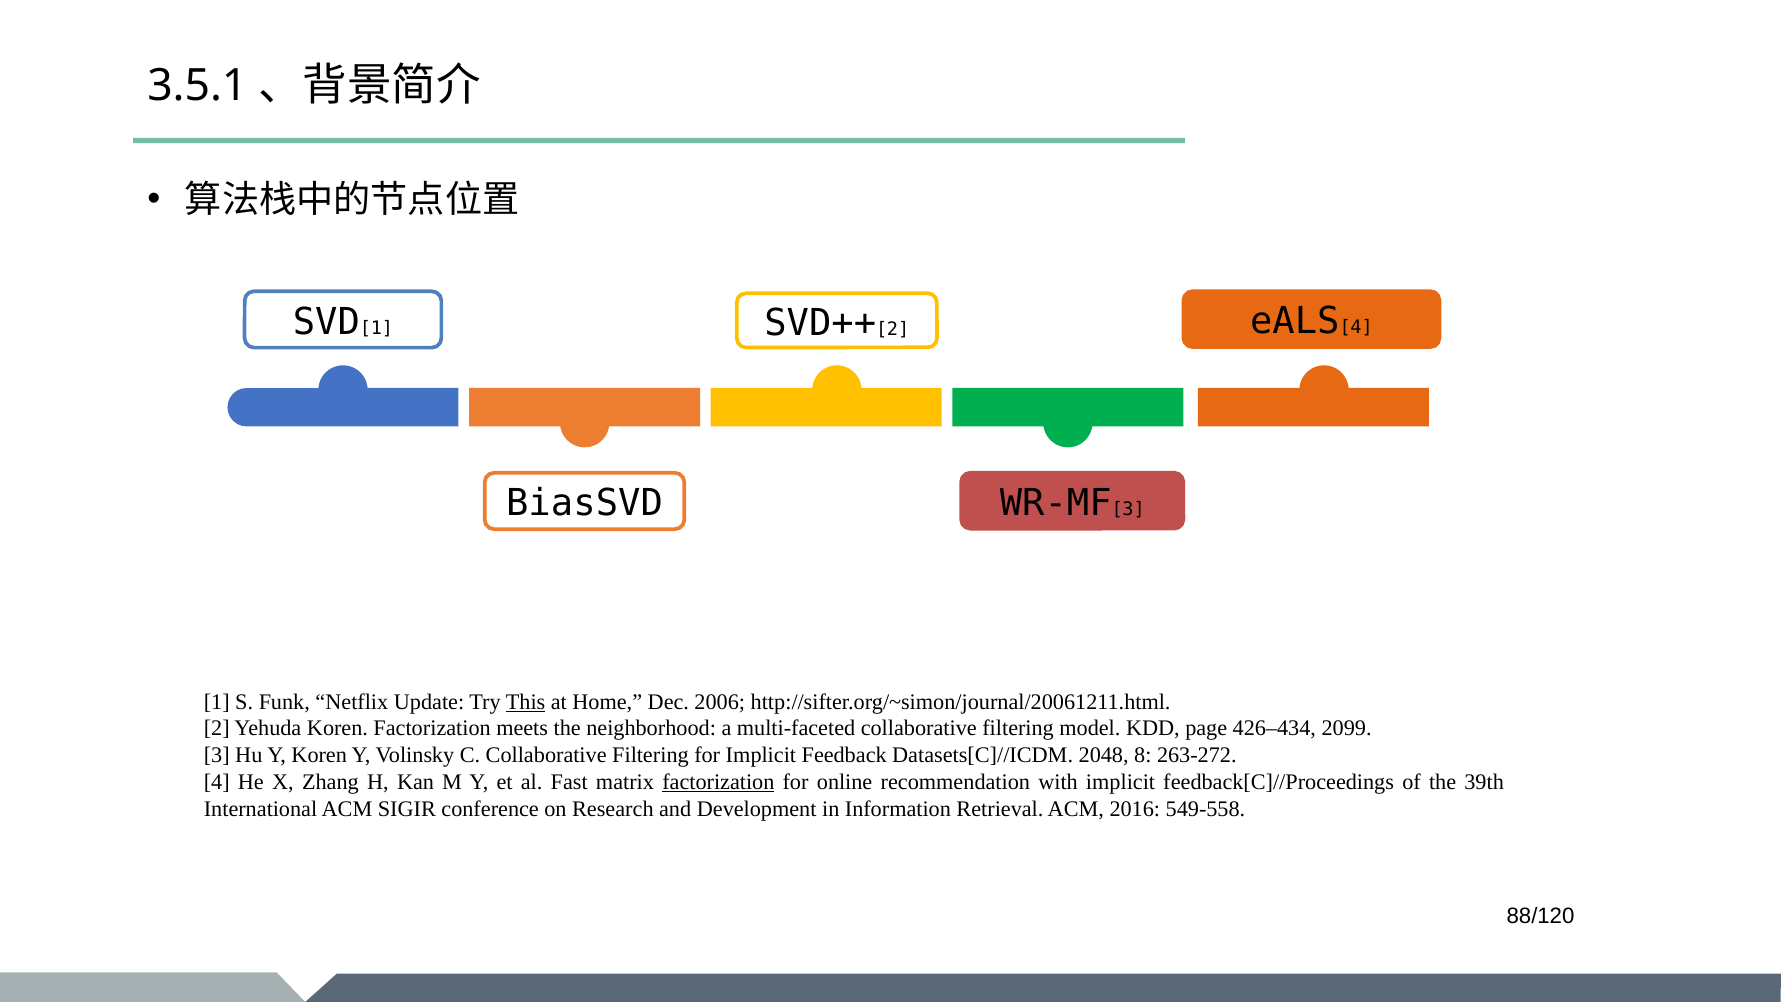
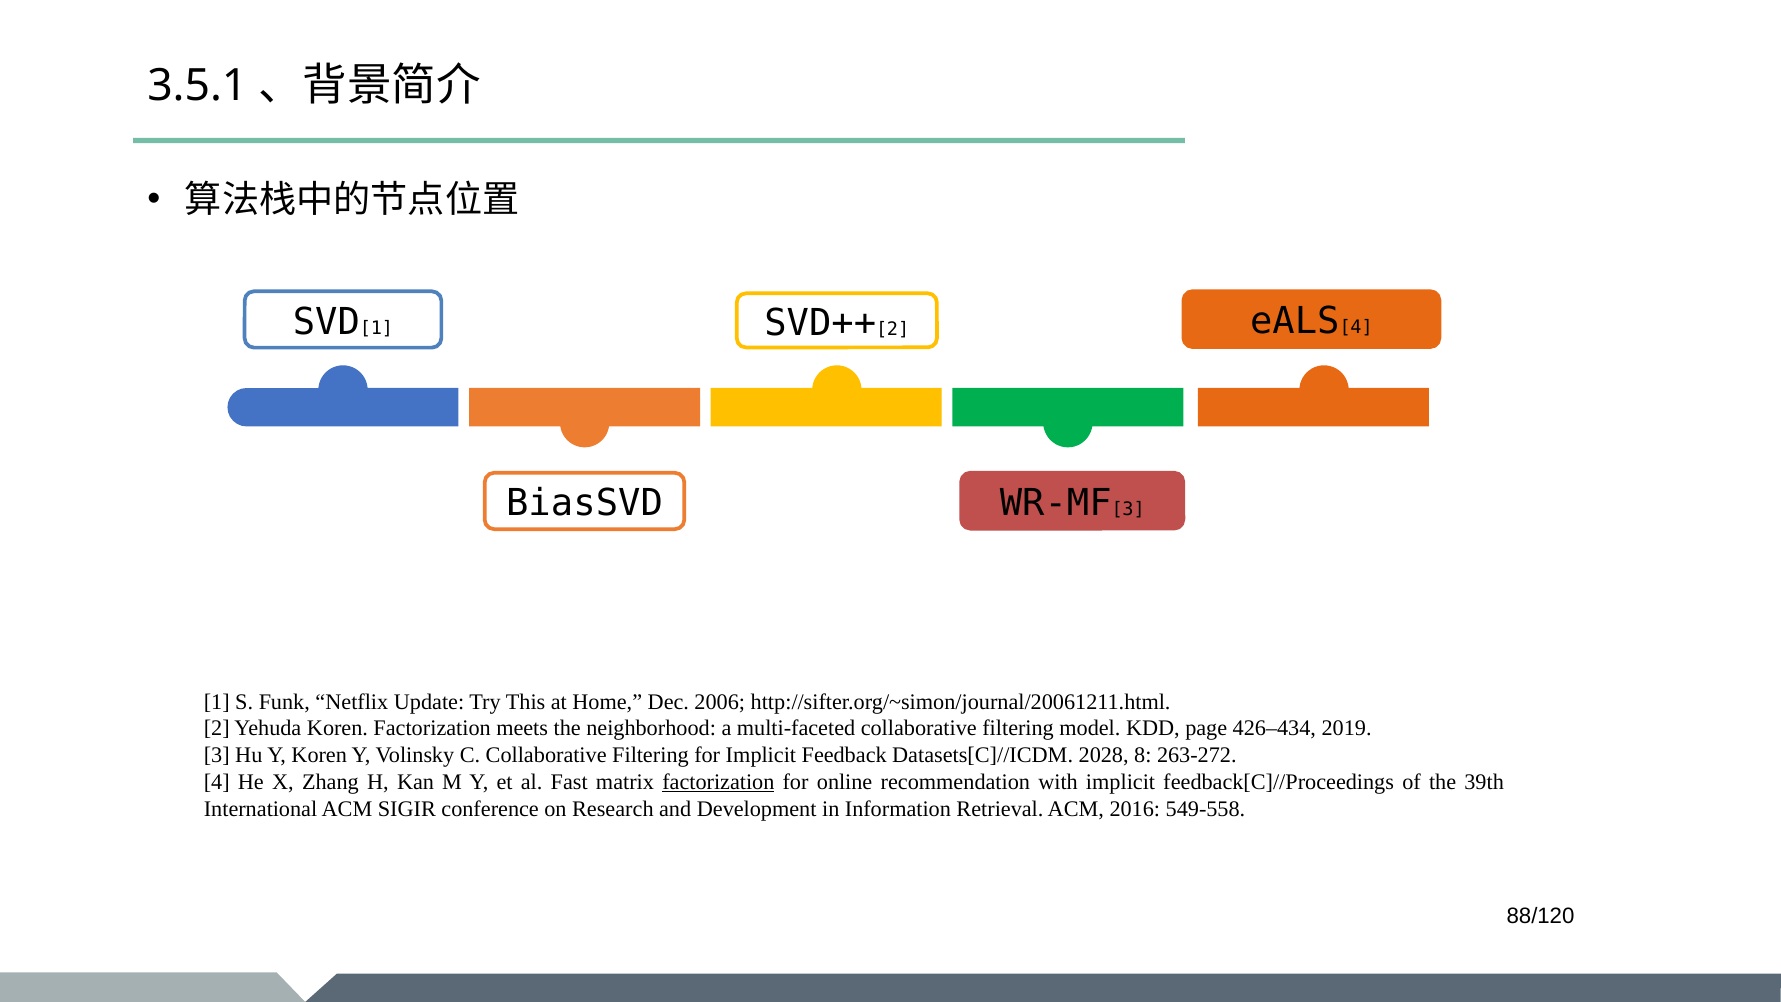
This underline: present -> none (526, 702)
2099: 2099 -> 2019 (1347, 728)
2048: 2048 -> 2028 (1104, 755)
